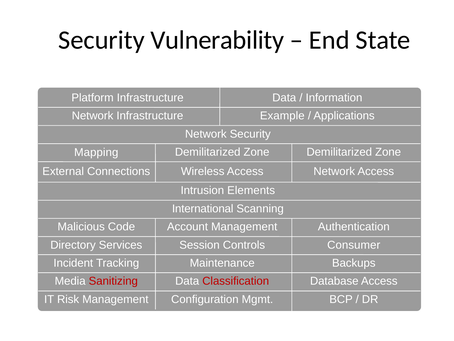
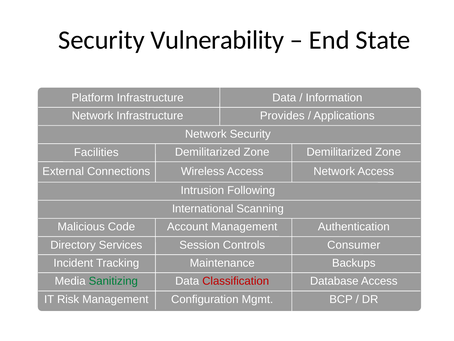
Example: Example -> Provides (282, 116)
Mapping: Mapping -> Facilities (96, 152)
Elements: Elements -> Following (251, 190)
Sanitizing colour: red -> green (113, 281)
